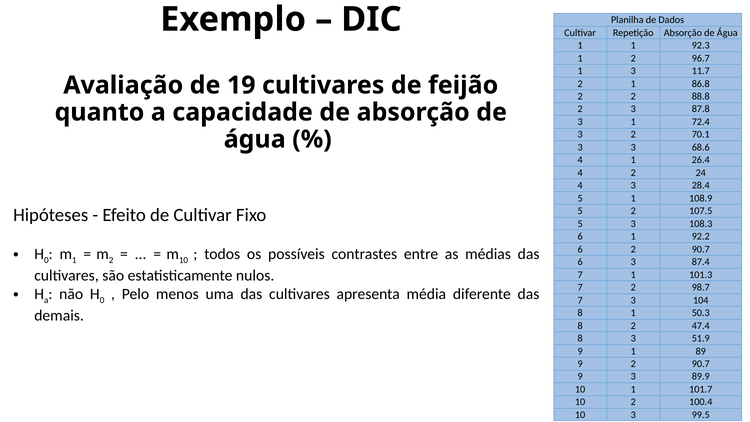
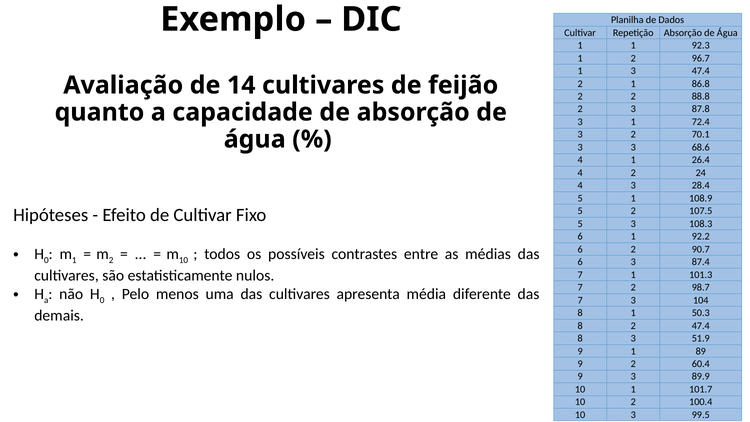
3 11.7: 11.7 -> 47.4 (701, 71)
19: 19 -> 14 (241, 85)
9 2 90.7: 90.7 -> 60.4 (701, 364)
